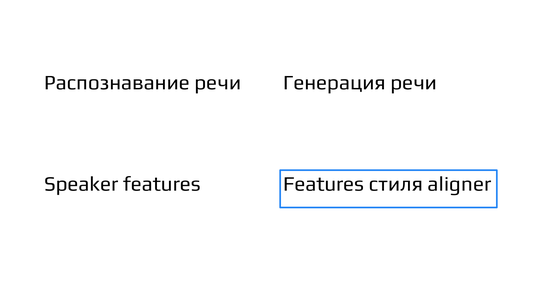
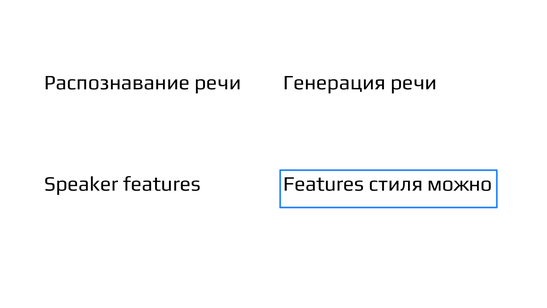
aligner: aligner -> можно (460, 184)
